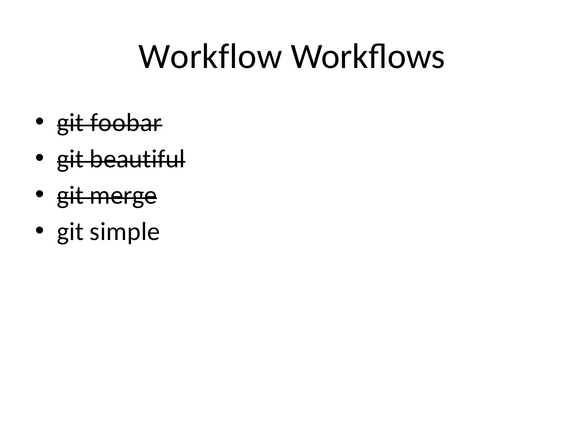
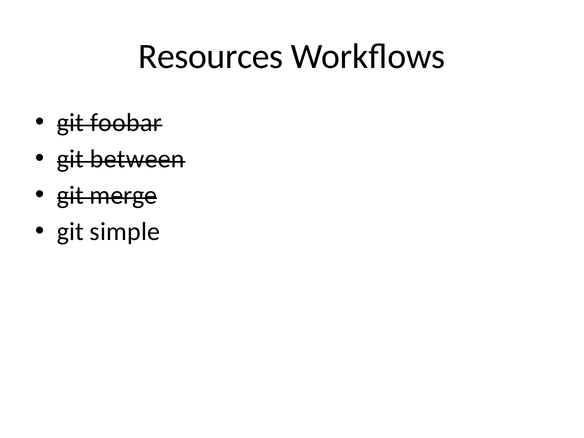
Workflow: Workflow -> Resources (211, 57)
beautiful: beautiful -> between (137, 159)
